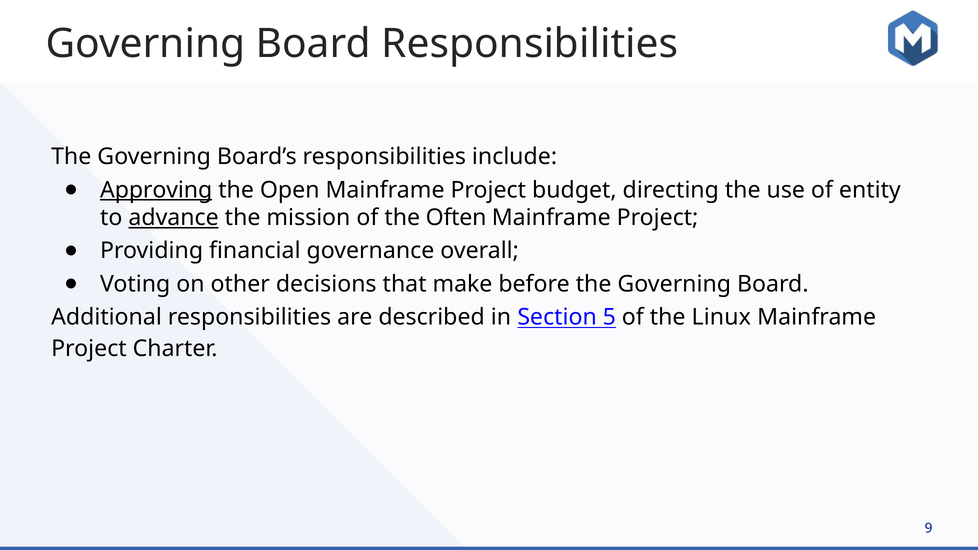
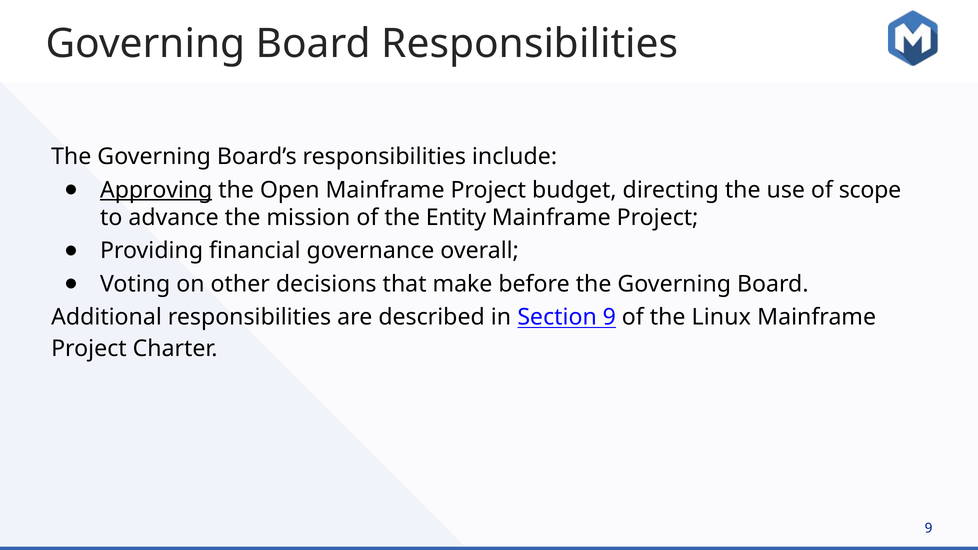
entity: entity -> scope (870, 190)
advance underline: present -> none (174, 218)
Often: Often -> Entity (456, 218)
Section 5: 5 -> 9 (609, 317)
